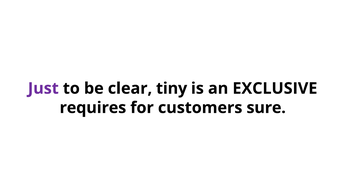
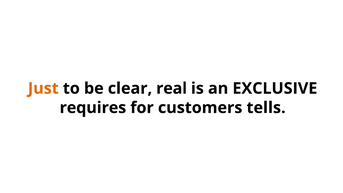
Just colour: purple -> orange (43, 88)
tiny: tiny -> real (172, 88)
sure: sure -> tells (266, 108)
